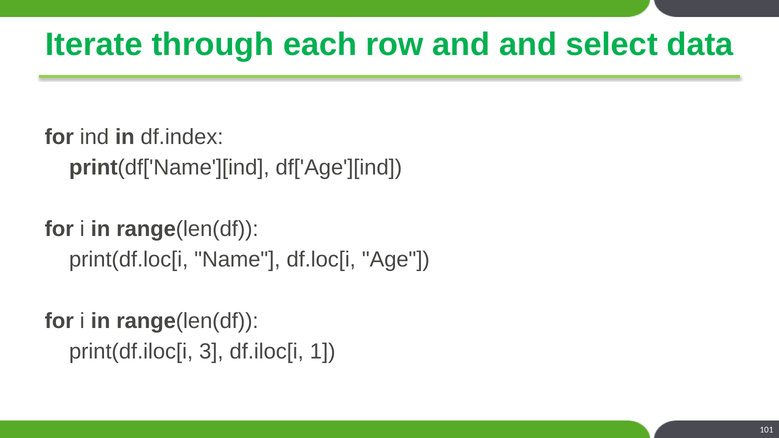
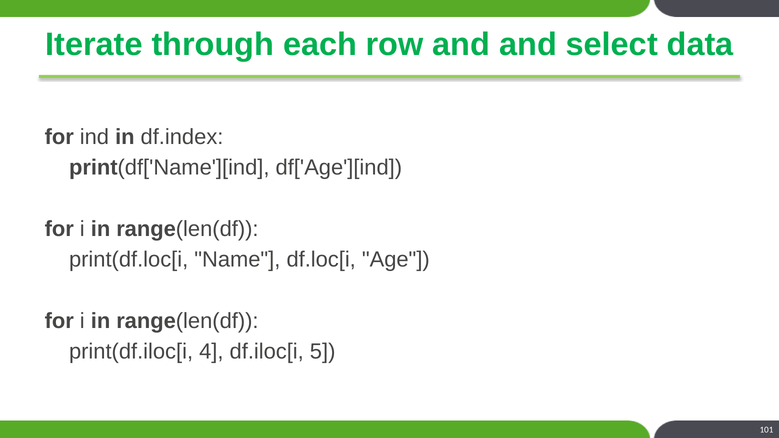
3: 3 -> 4 (211, 352)
1: 1 -> 5 (323, 352)
